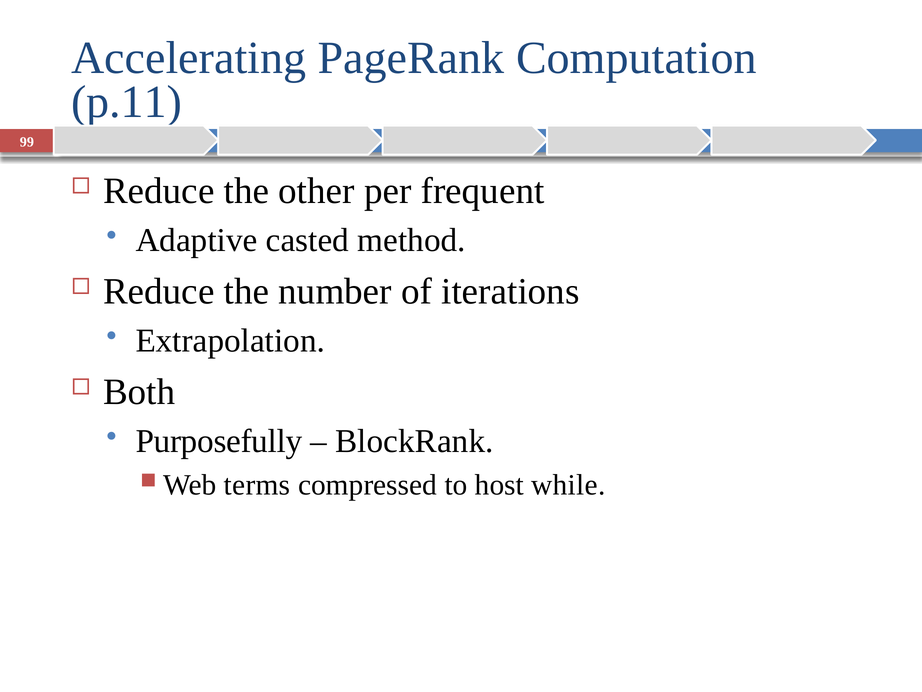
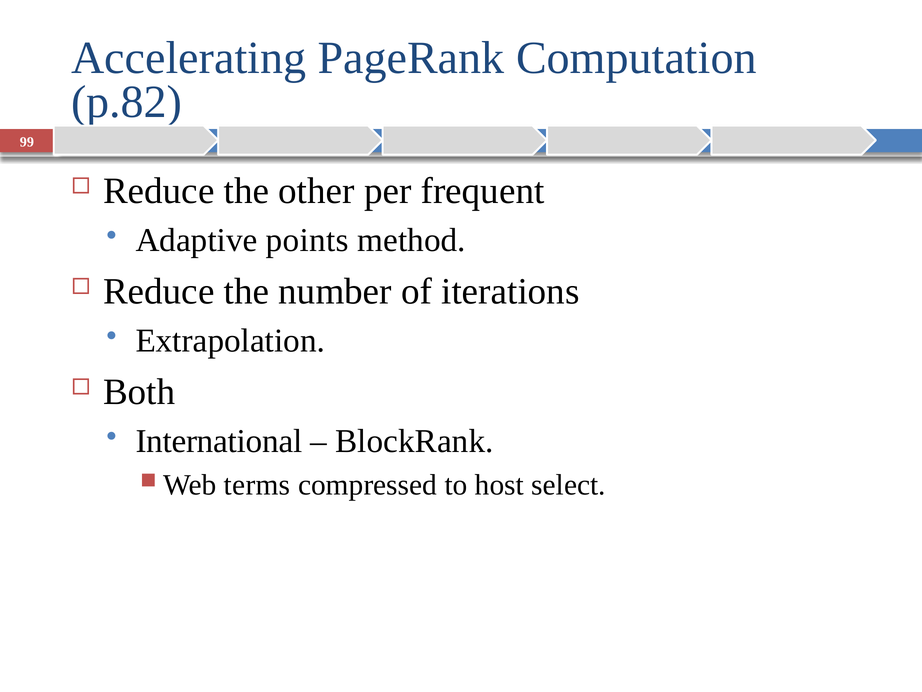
p.11: p.11 -> p.82 (127, 102)
casted: casted -> points (307, 240)
Purposefully: Purposefully -> International (219, 441)
while: while -> select (569, 485)
